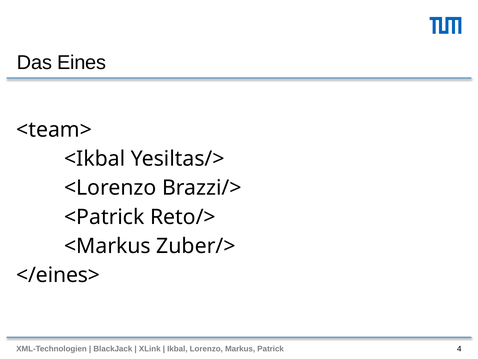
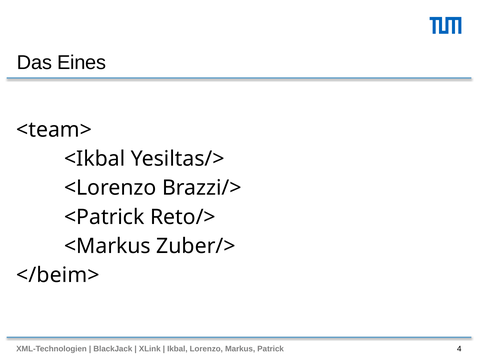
</eines>: </eines> -> </beim> (58, 275)
